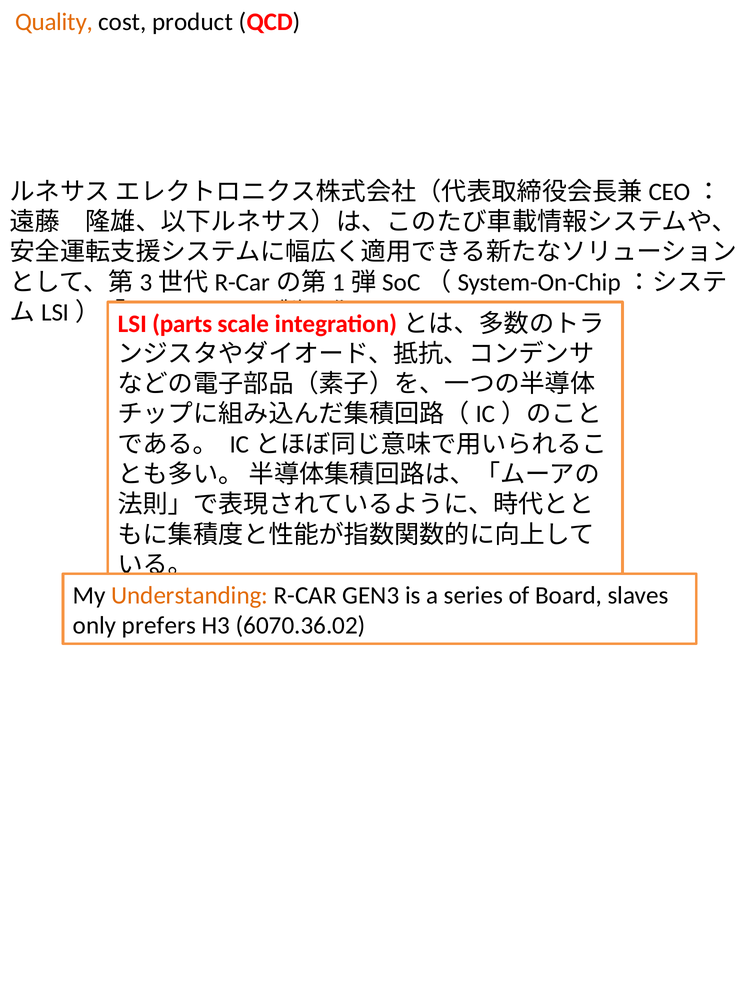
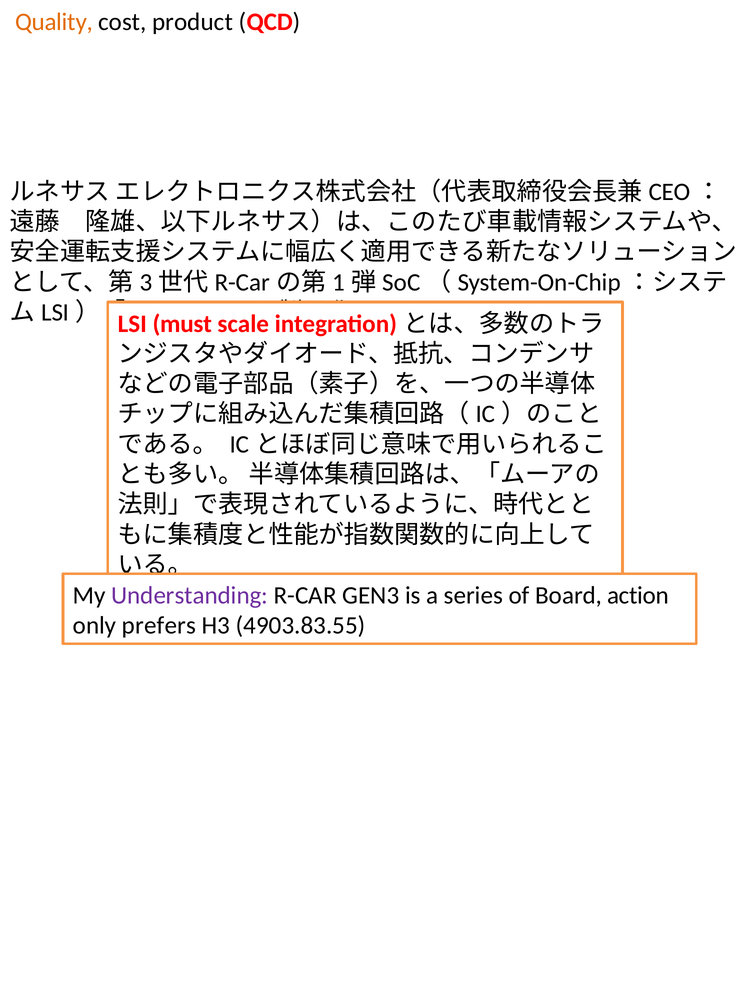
parts: parts -> must (182, 324)
Understanding colour: orange -> purple (190, 596)
slaves: slaves -> action (638, 596)
6070.36.02: 6070.36.02 -> 4903.83.55 (301, 626)
